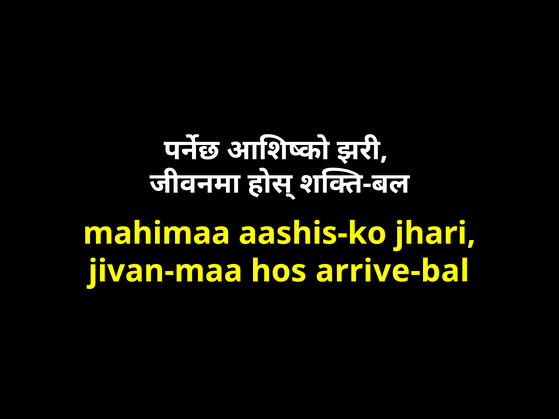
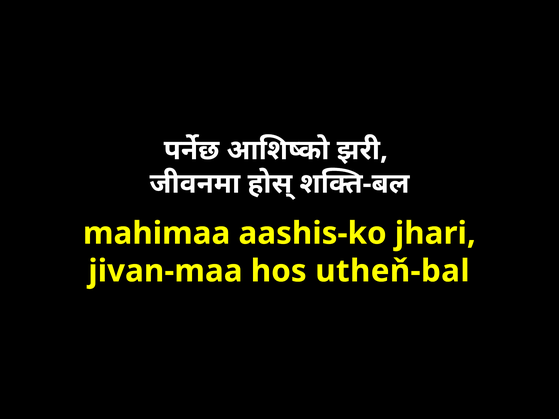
arrive-bal: arrive-bal -> utheň-bal (392, 271)
